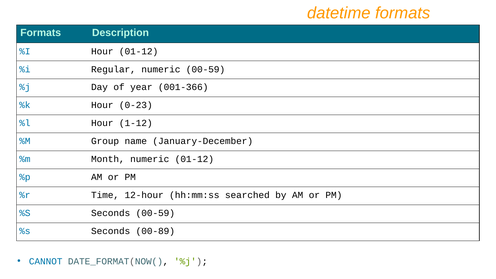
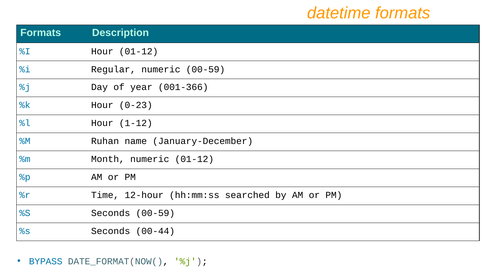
Group: Group -> Ruhan (105, 141)
00-89: 00-89 -> 00-44 (155, 231)
CANNOT: CANNOT -> BYPASS (46, 261)
